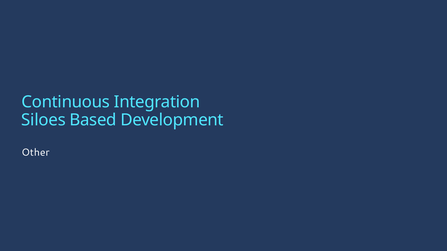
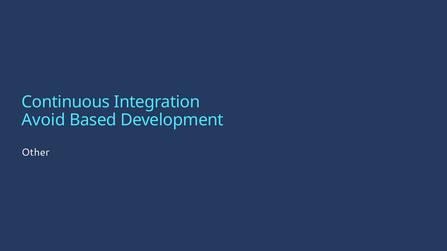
Siloes: Siloes -> Avoid (43, 120)
